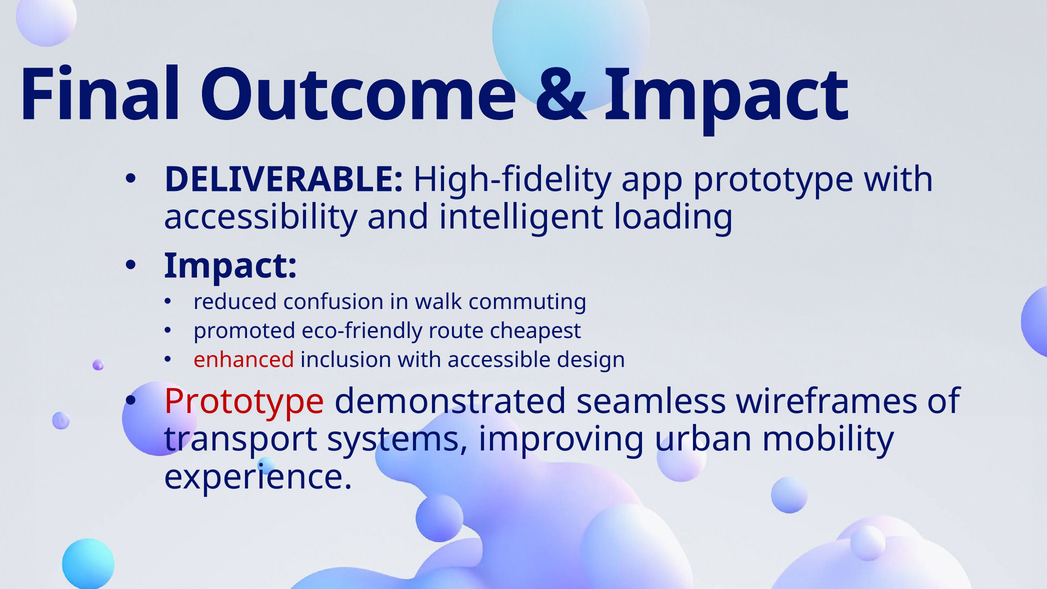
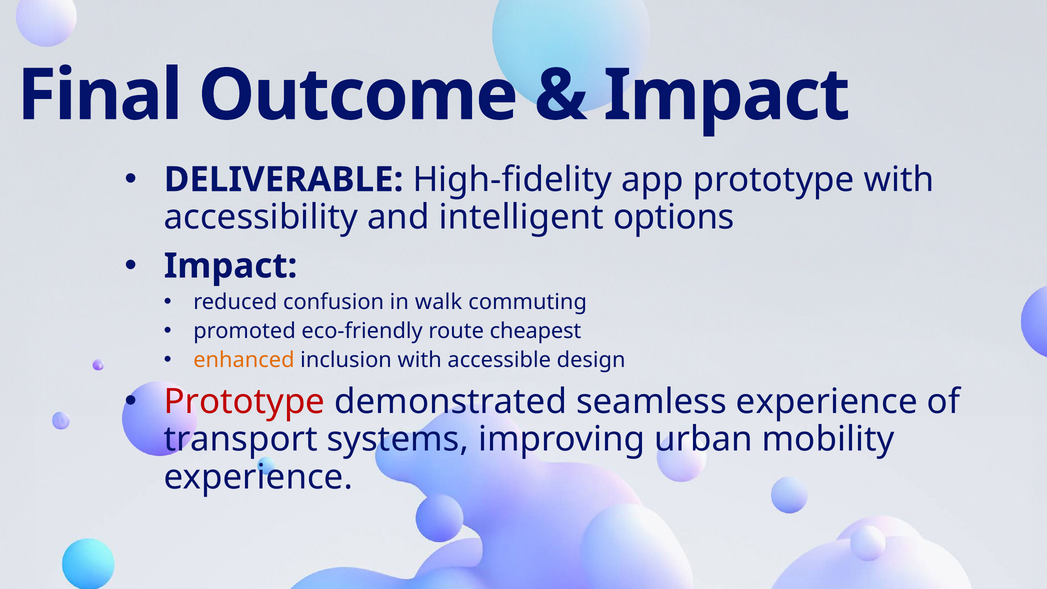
loading: loading -> options (674, 217)
enhanced colour: red -> orange (244, 360)
seamless wireframes: wireframes -> experience (827, 402)
